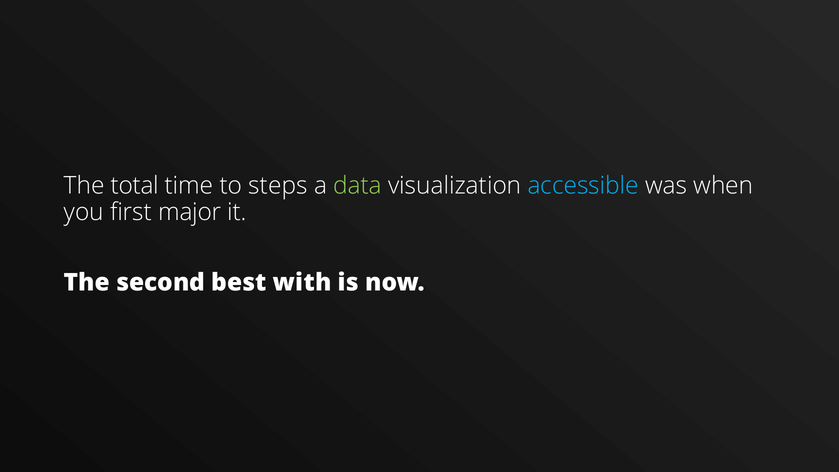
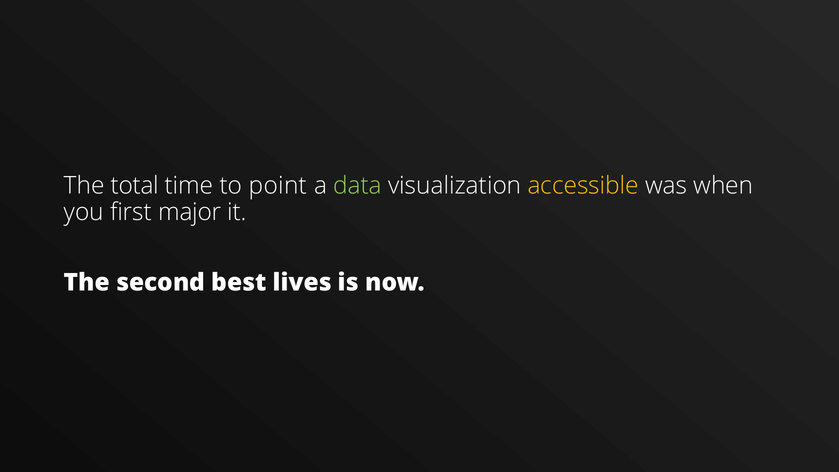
steps: steps -> point (278, 186)
accessible colour: light blue -> yellow (583, 186)
with: with -> lives (302, 282)
